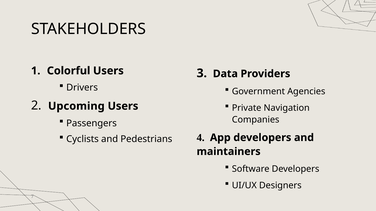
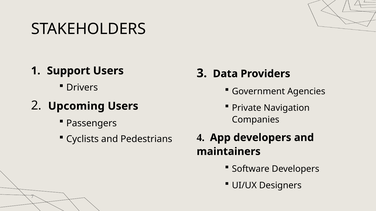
Colorful: Colorful -> Support (69, 71)
